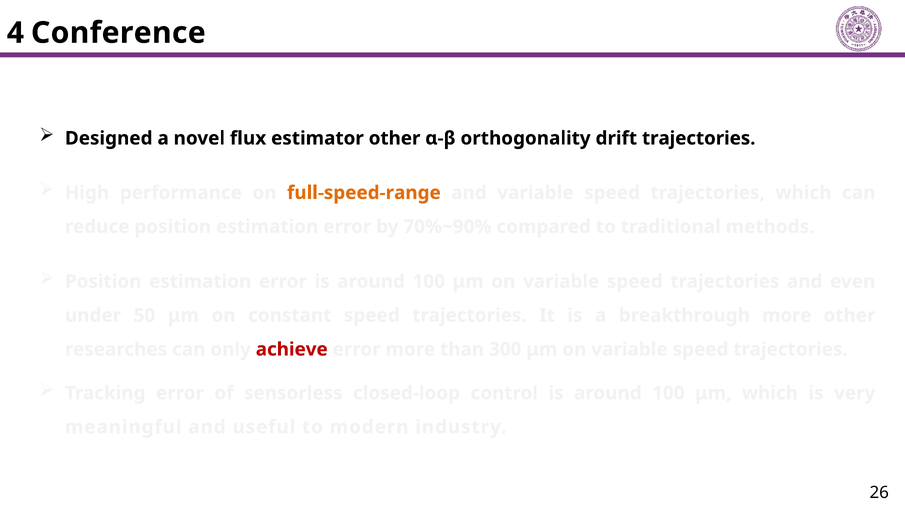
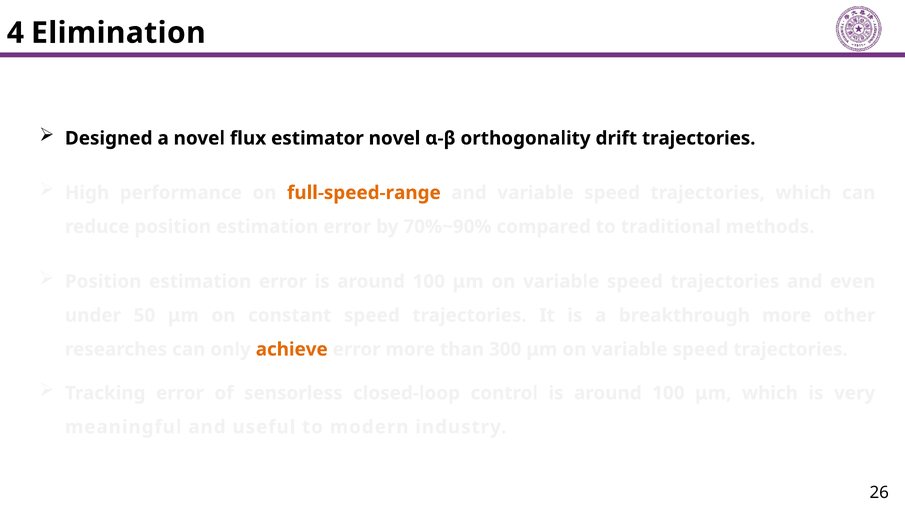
Conference: Conference -> Elimination (118, 33)
estimator other: other -> novel (395, 138)
achieve colour: red -> orange (292, 349)
